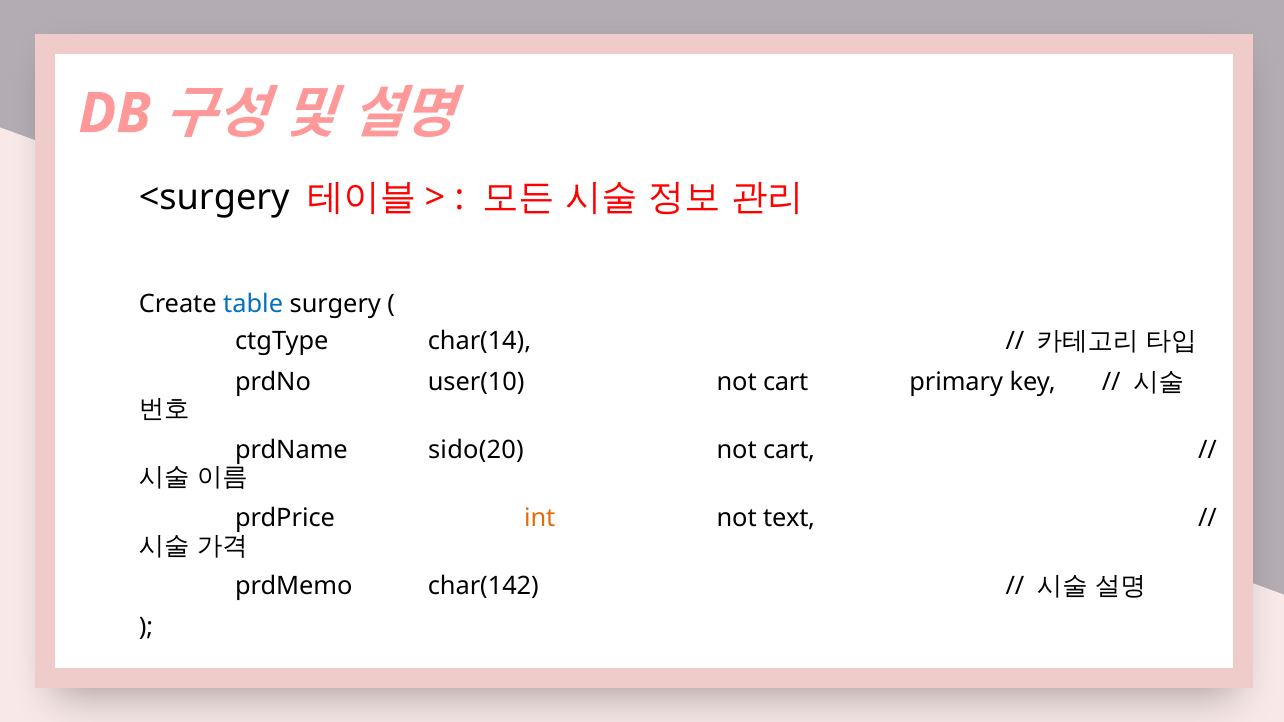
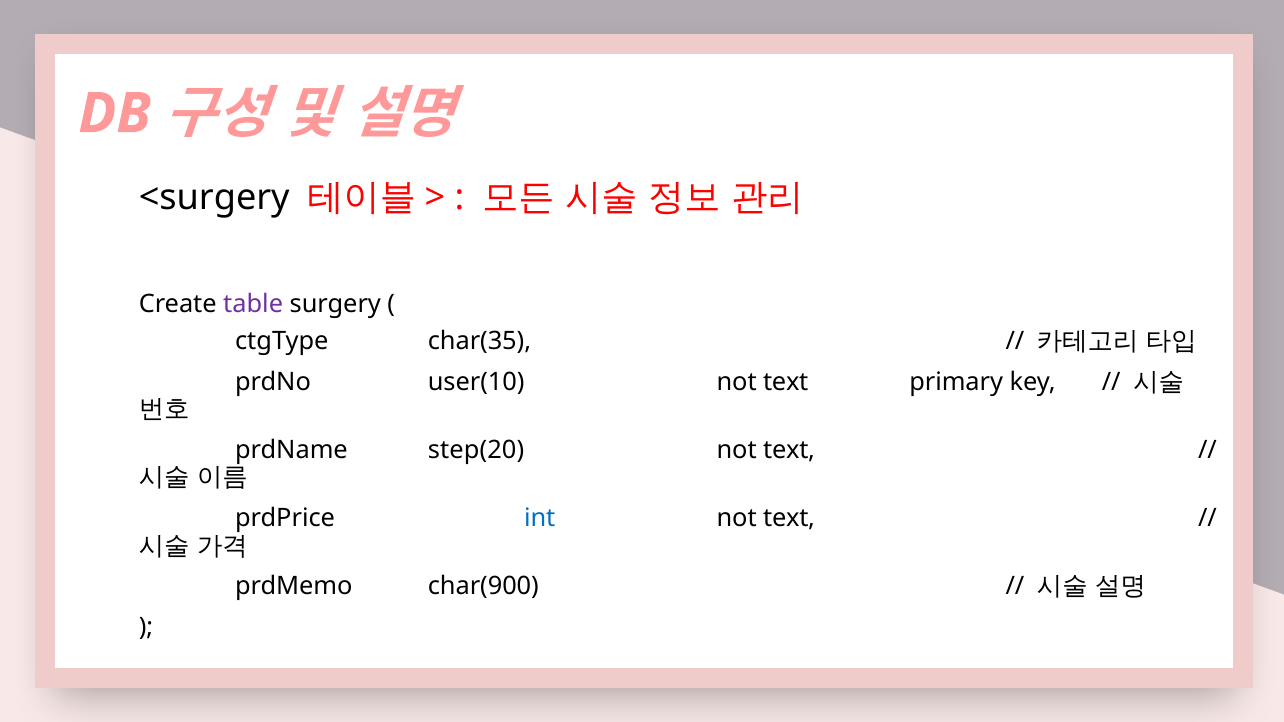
table colour: blue -> purple (253, 304)
char(14: char(14 -> char(35 (479, 341)
cart: cart -> text (786, 382)
sido(20: sido(20 -> step(20 (476, 450)
cart: cart -> text (789, 450)
int colour: orange -> blue (540, 518)
char(142: char(142 -> char(900 (483, 587)
